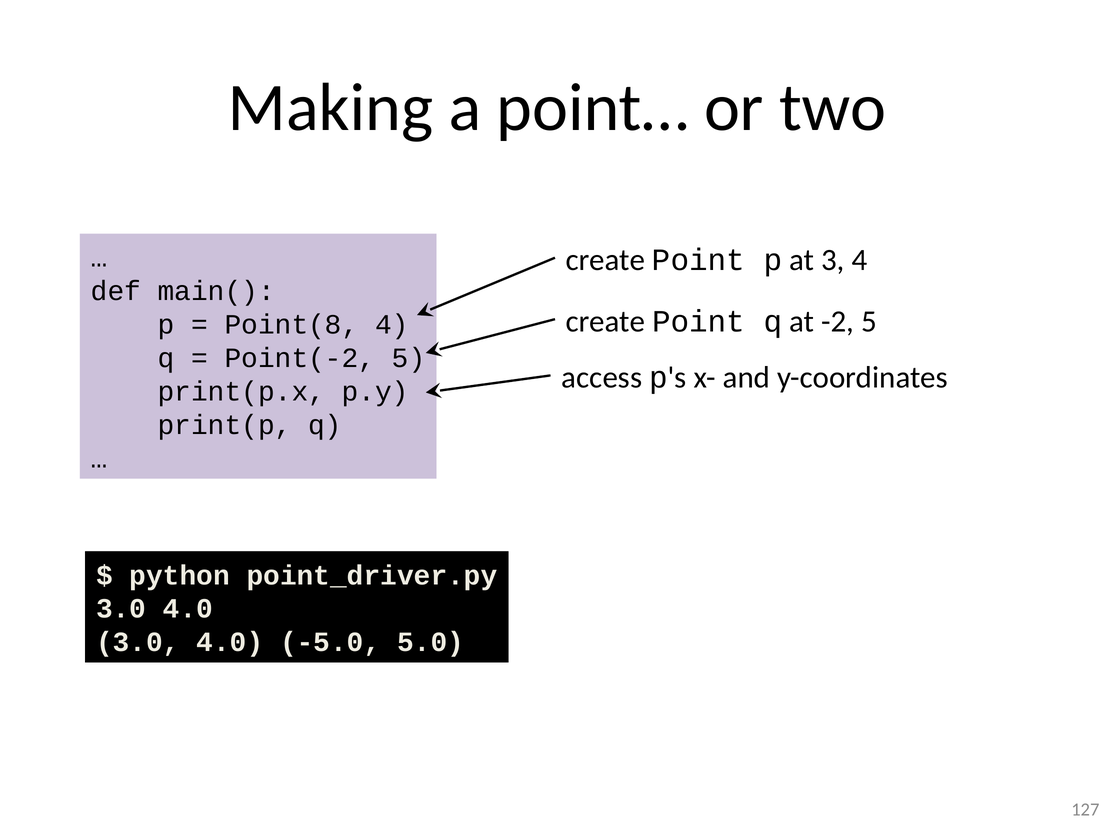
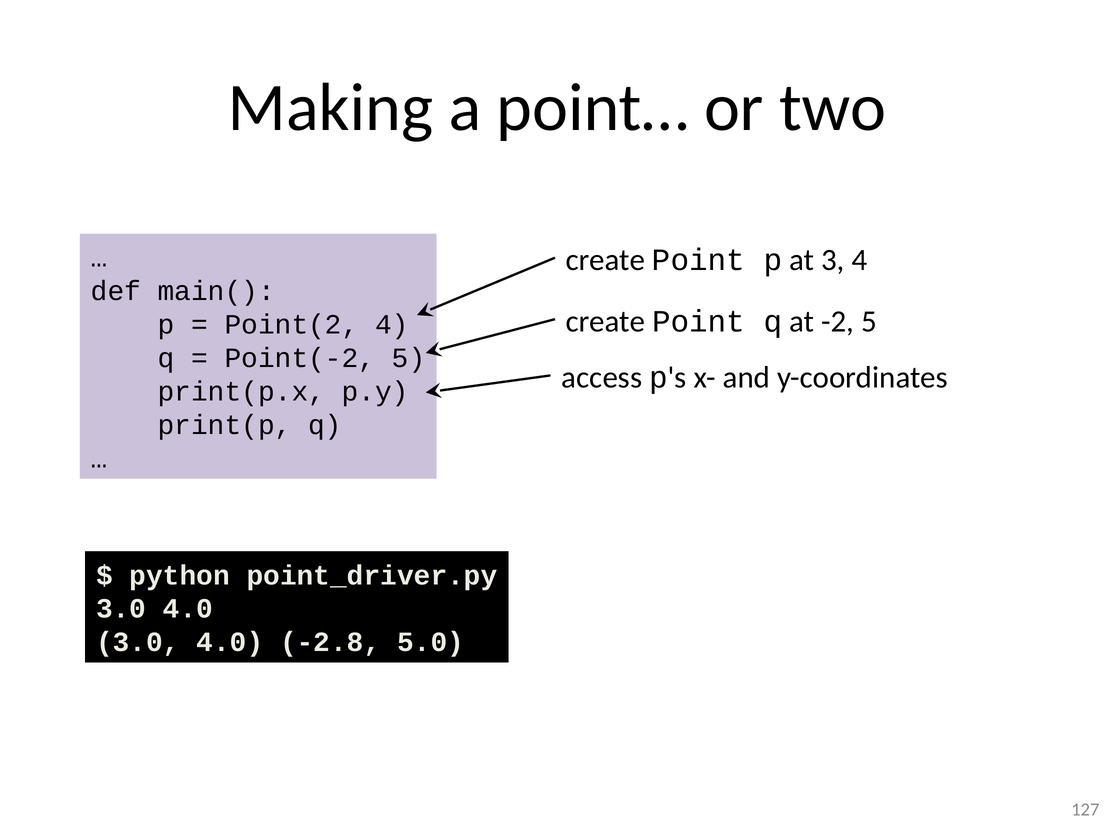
Point(8: Point(8 -> Point(2 (292, 325)
-5.0: -5.0 -> -2.8 (330, 642)
